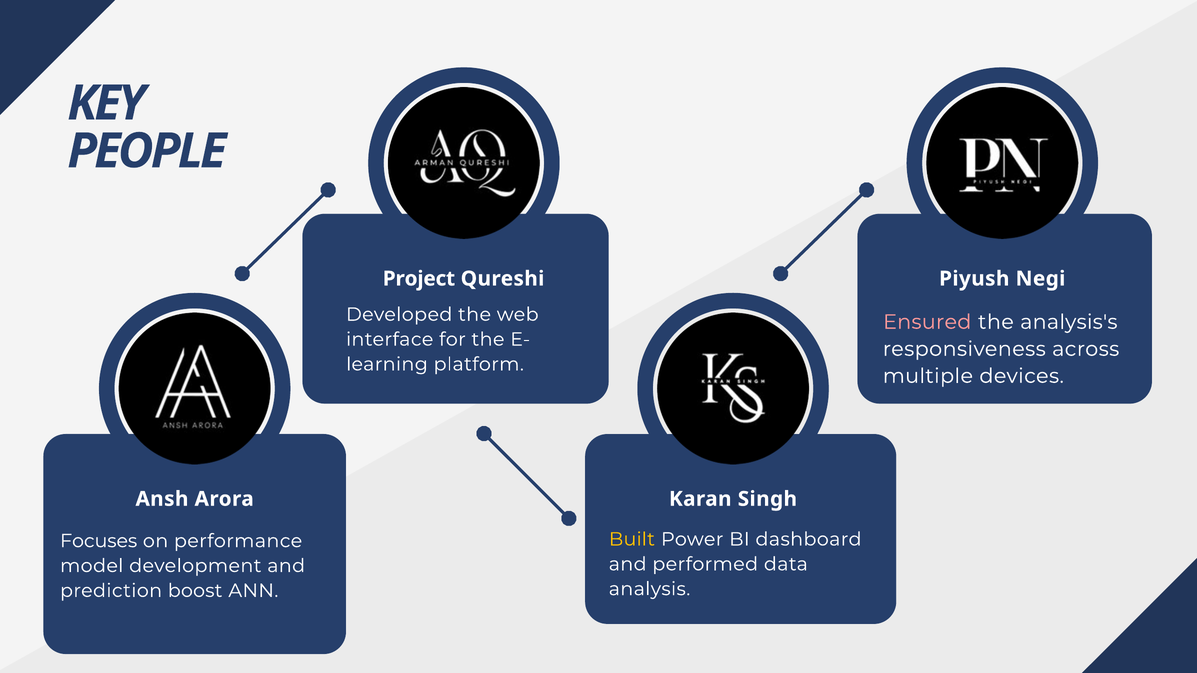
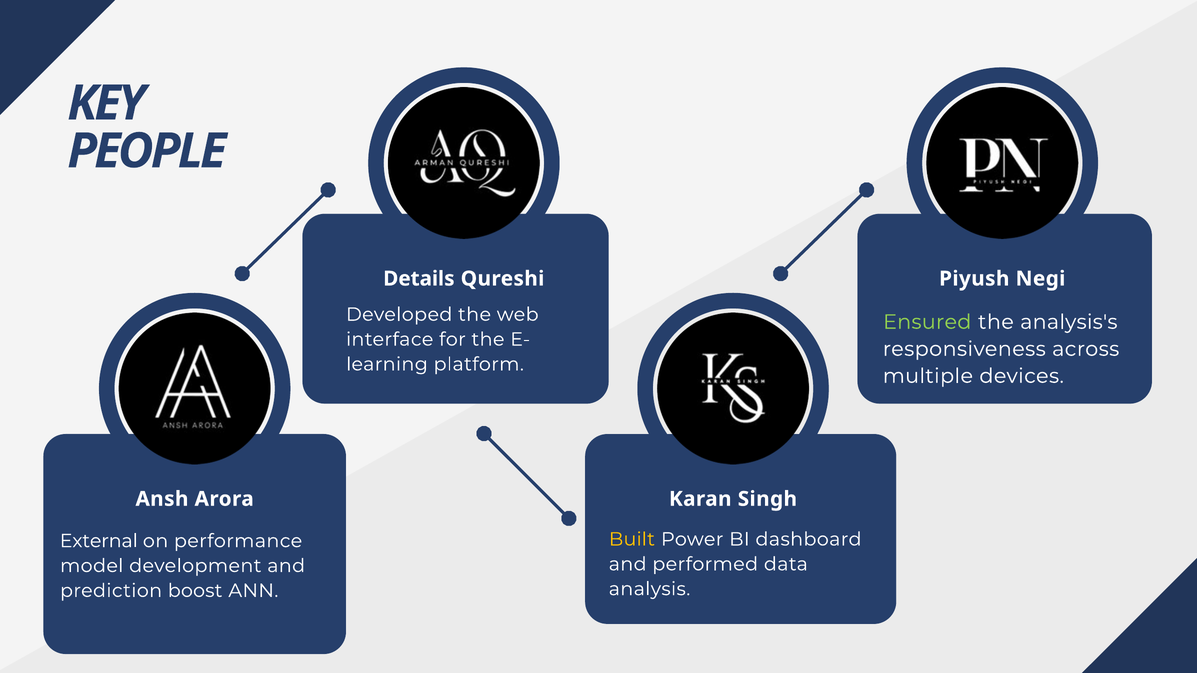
Project: Project -> Details (419, 279)
Ensured colour: pink -> light green (927, 322)
Focuses: Focuses -> External (99, 541)
